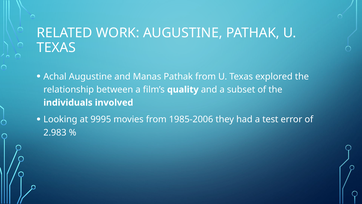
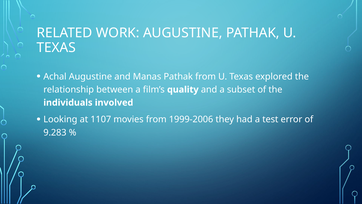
9995: 9995 -> 1107 (101, 119)
1985-2006: 1985-2006 -> 1999-2006 (191, 119)
2.983: 2.983 -> 9.283 (55, 132)
